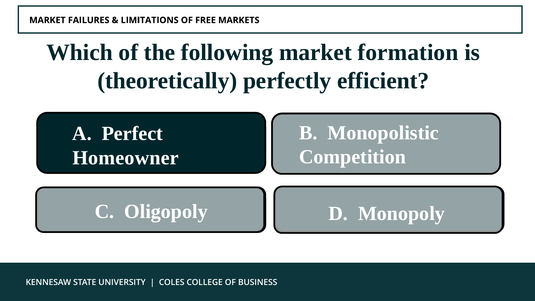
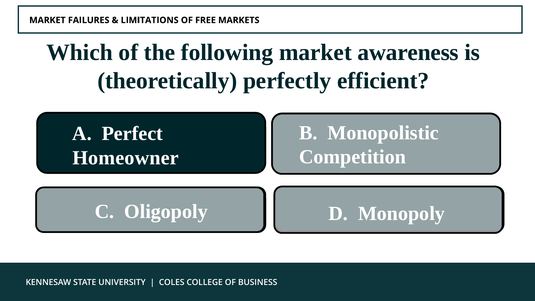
formation: formation -> awareness (408, 53)
